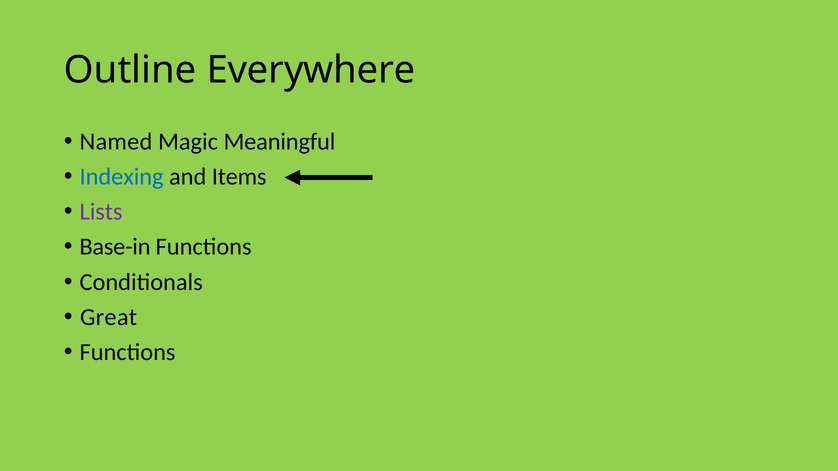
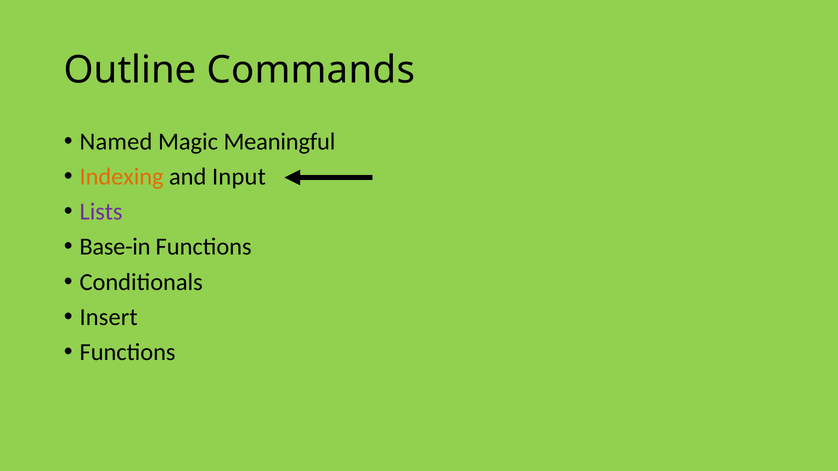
Everywhere: Everywhere -> Commands (311, 70)
Indexing colour: blue -> orange (122, 177)
Items: Items -> Input (239, 177)
Great: Great -> Insert (109, 317)
